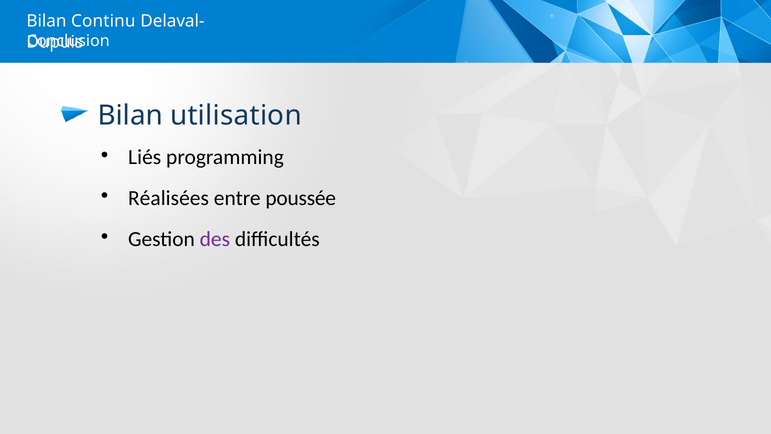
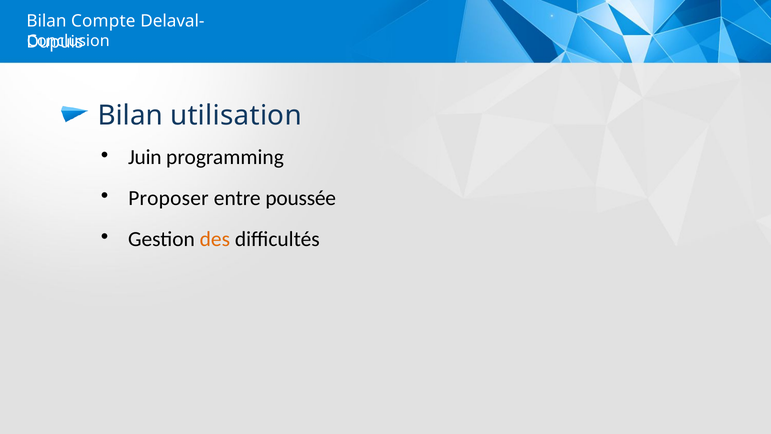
Continu: Continu -> Compte (103, 21)
Liés: Liés -> Juin (145, 157)
Réalisées: Réalisées -> Proposer (168, 198)
des colour: purple -> orange (215, 239)
